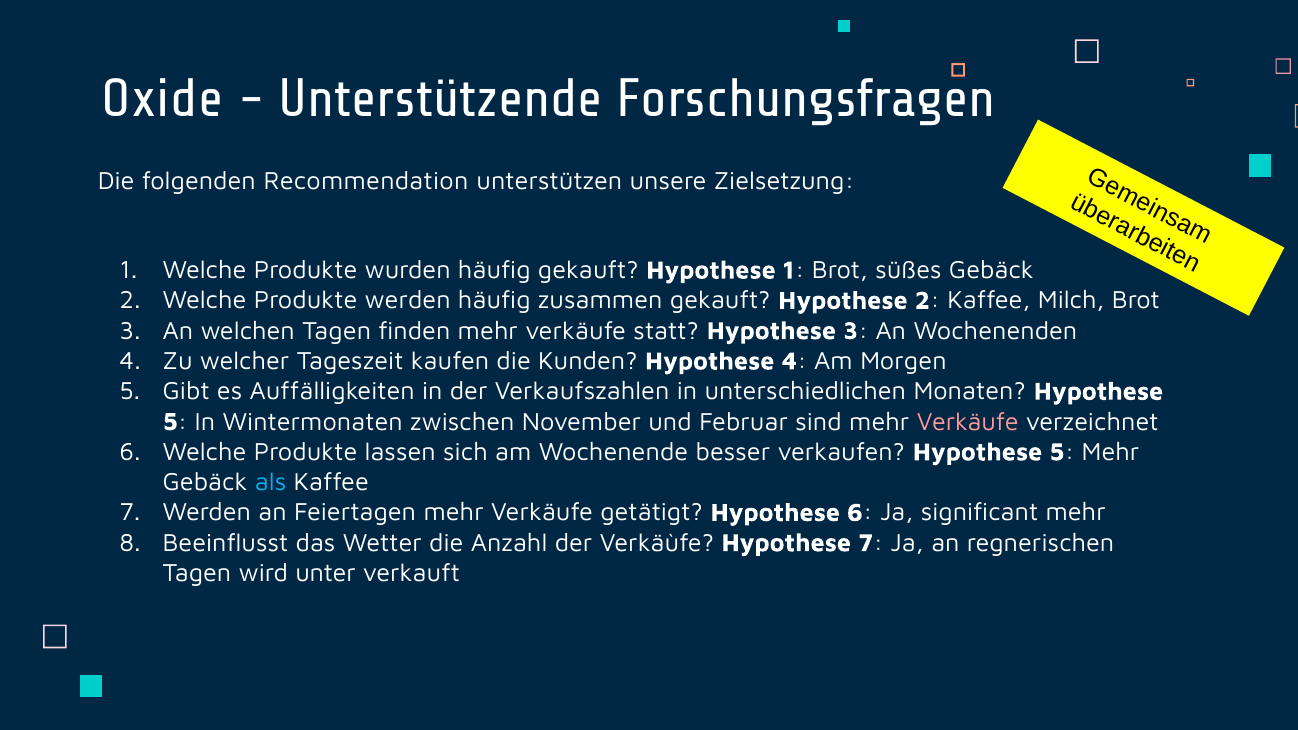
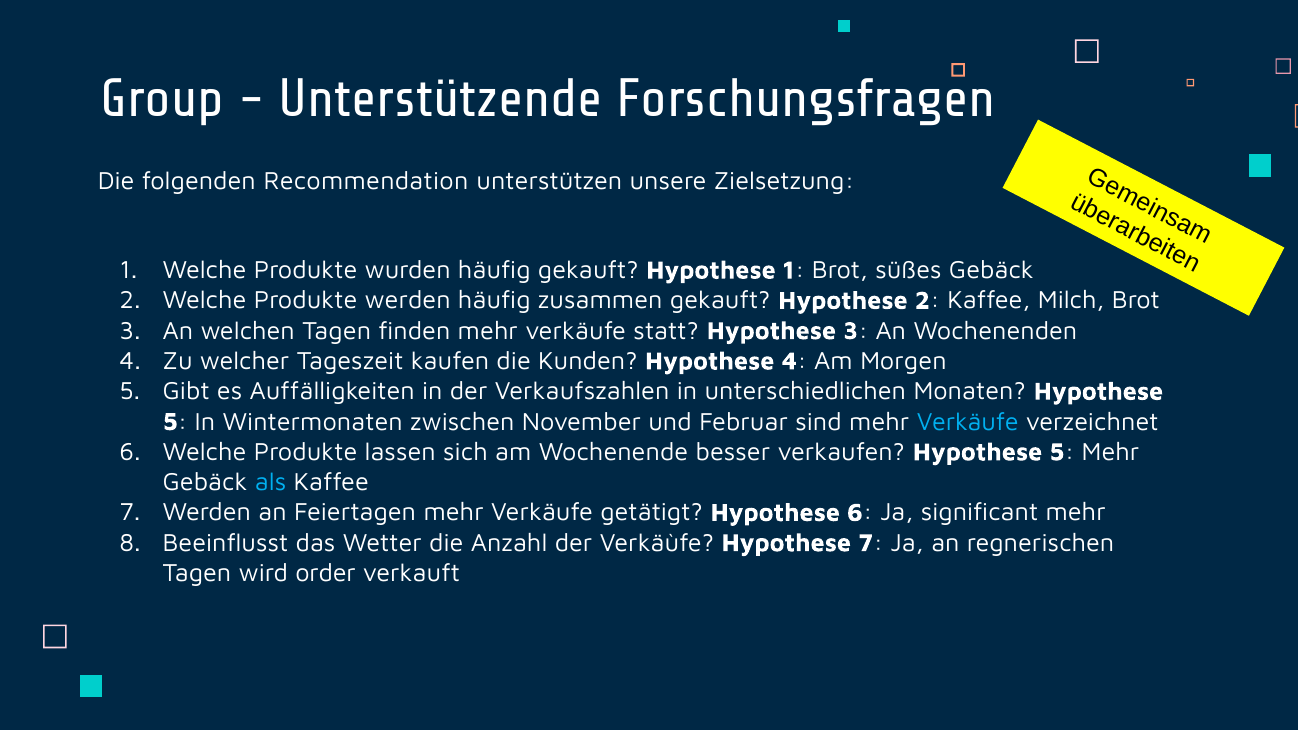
Oxide: Oxide -> Group (163, 99)
Verkäufe colour: pink -> light blue (968, 422)
unter: unter -> order (326, 573)
